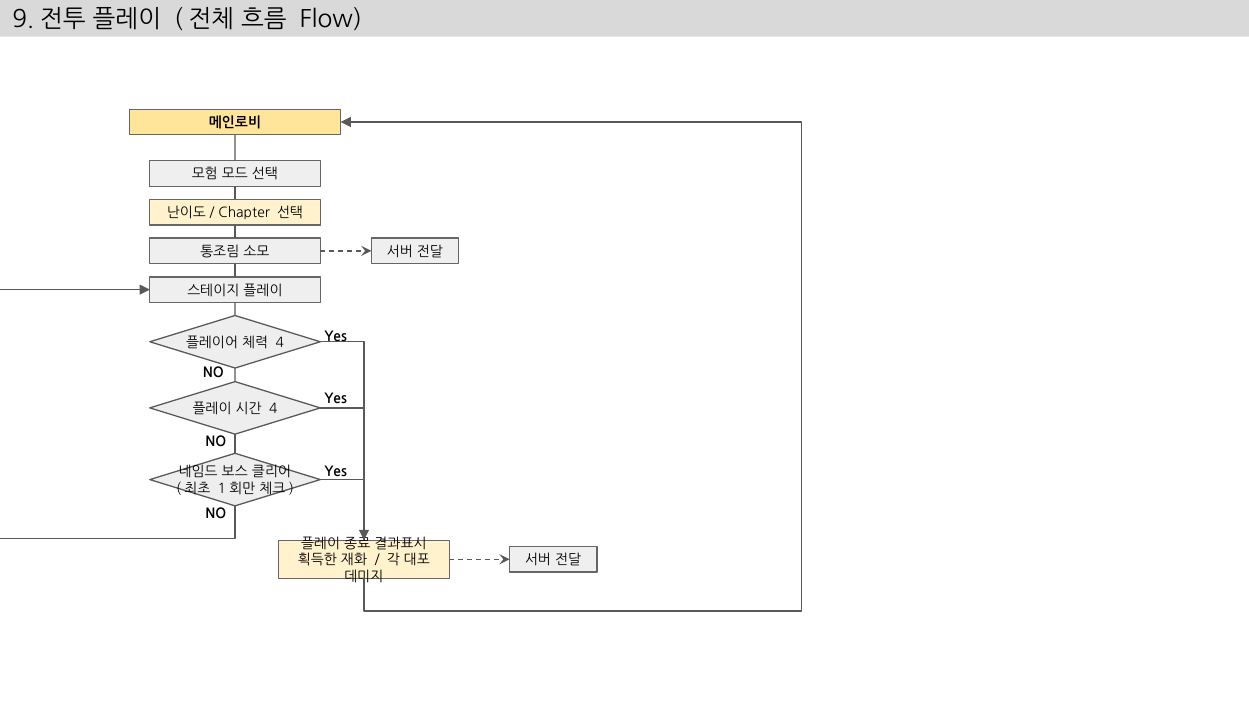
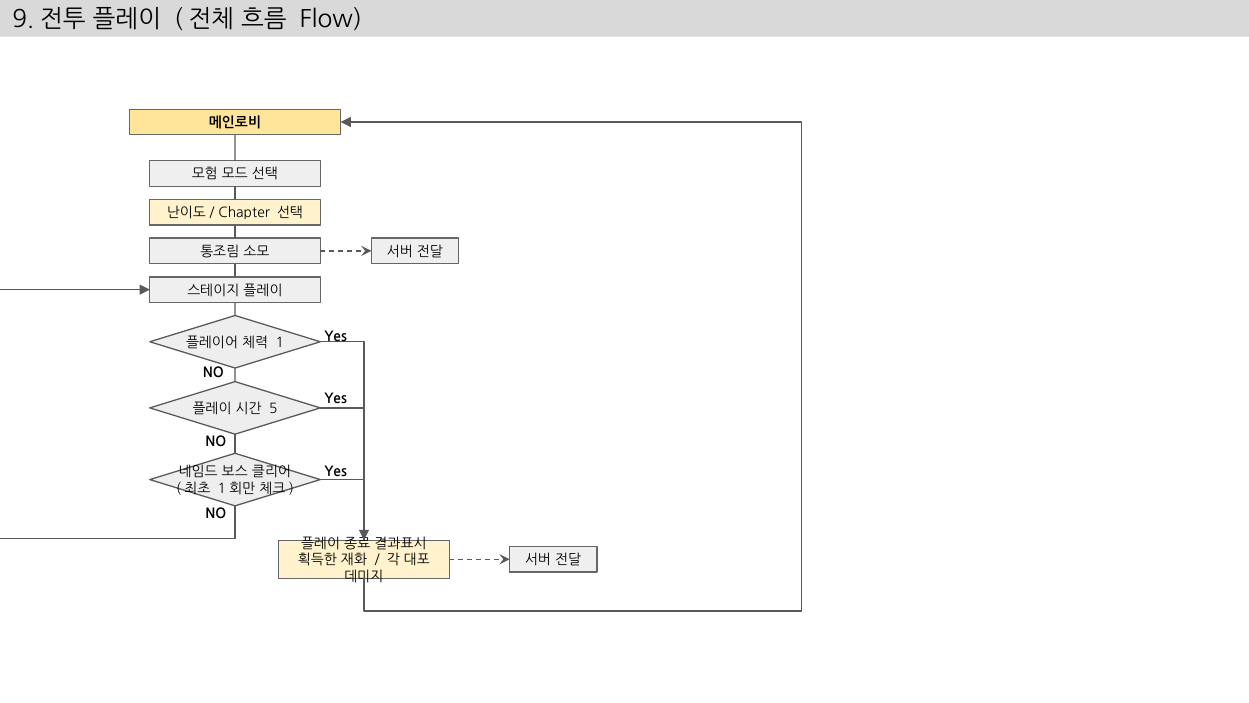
4: 4 -> 1 (280, 343)
4: 4 -> 5 (273, 409)
